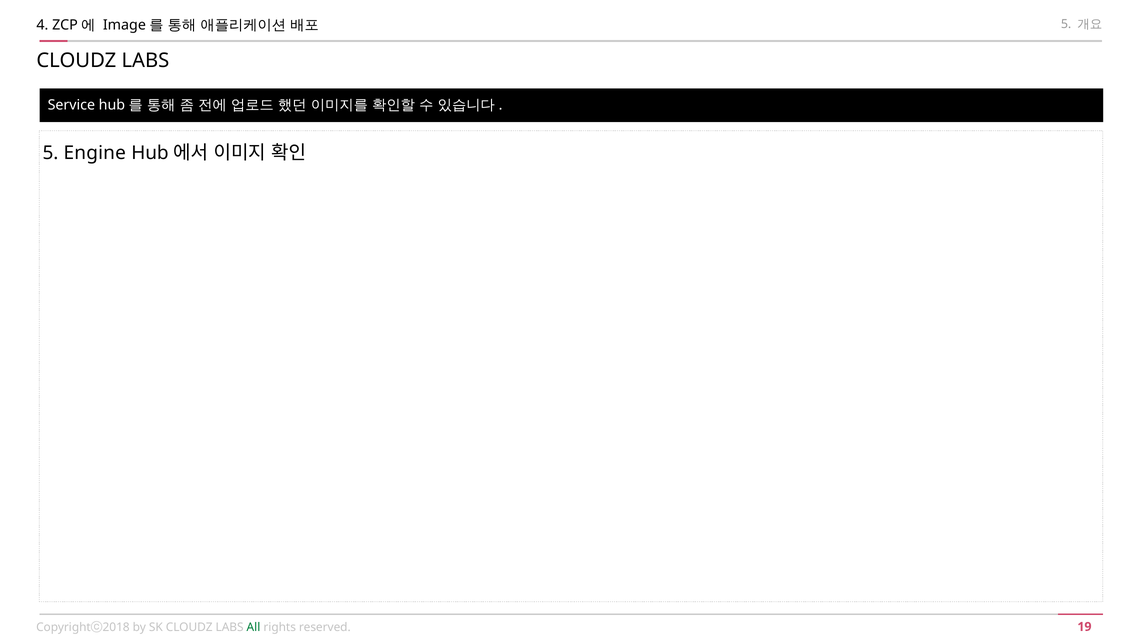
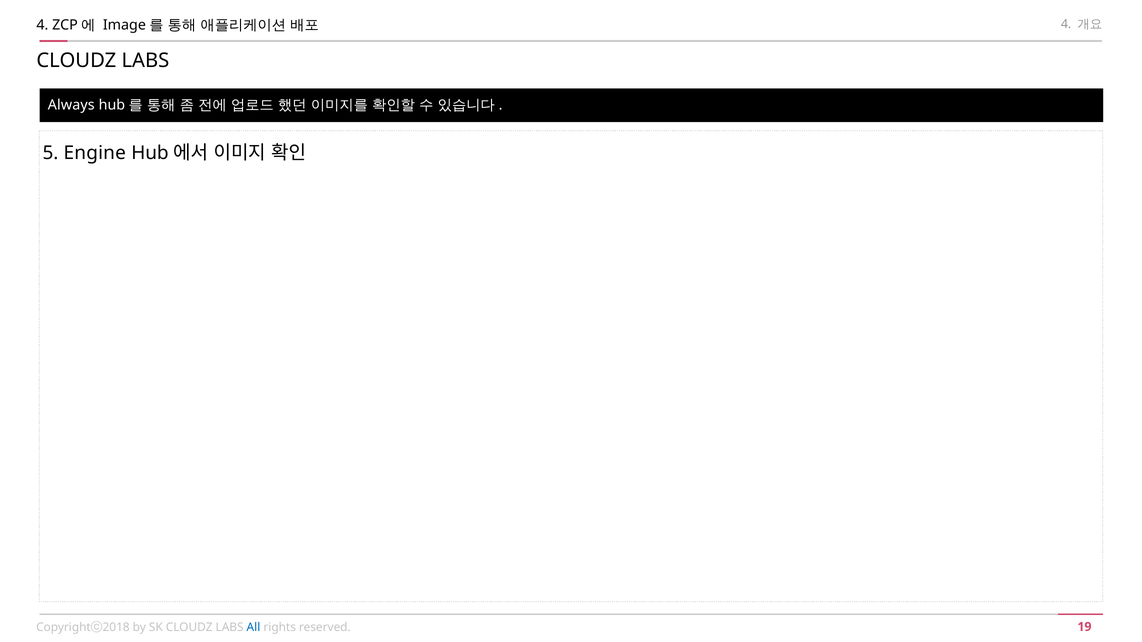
5: 5 -> 4 (1066, 24)
Service: Service -> Always (71, 105)
All colour: green -> blue (253, 628)
